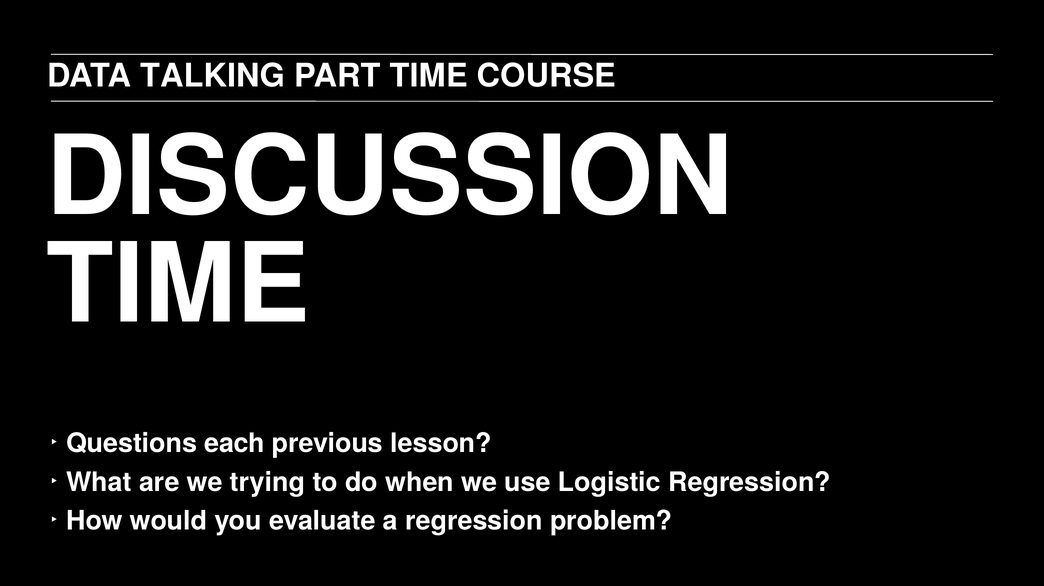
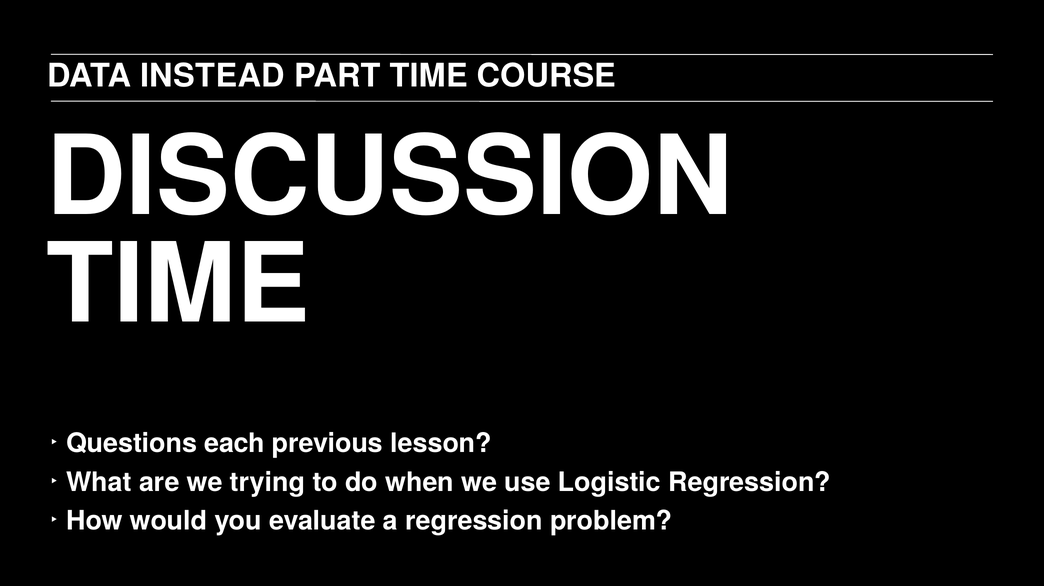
TALKING: TALKING -> INSTEAD (213, 76)
